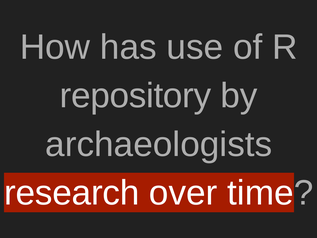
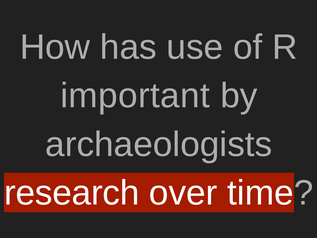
repository: repository -> important (135, 96)
